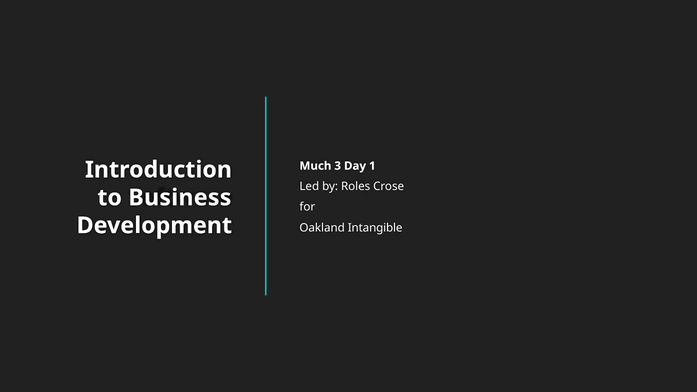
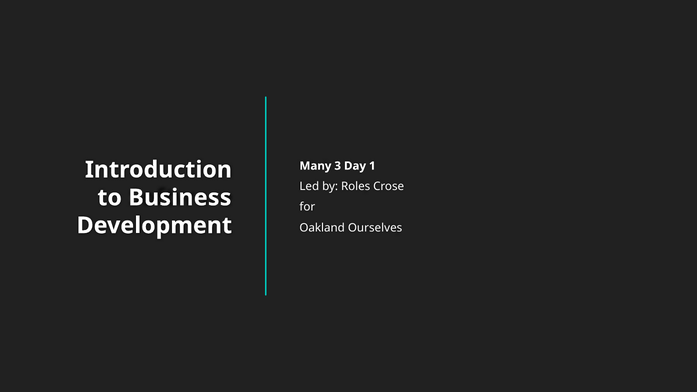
Much: Much -> Many (315, 166)
Intangible: Intangible -> Ourselves (375, 228)
